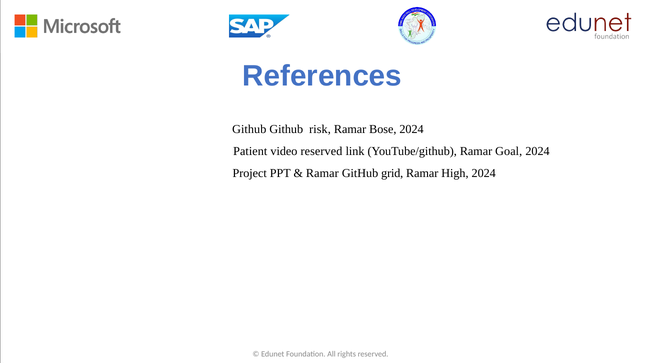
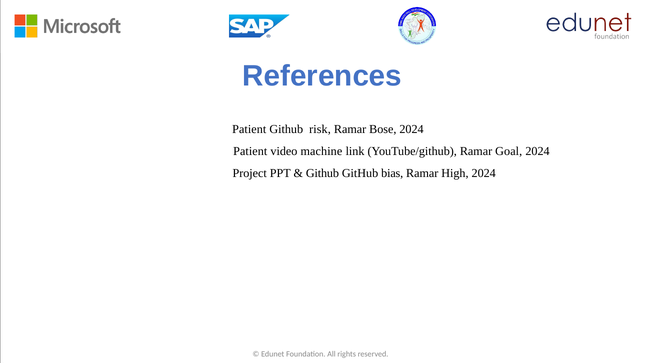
Github: Github -> Patient (249, 130)
video reserved: reserved -> machine (321, 151)
Ramar: Ramar -> Github (322, 173)
grid: grid -> bias (392, 173)
